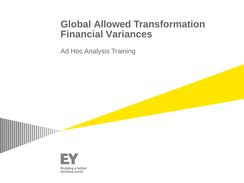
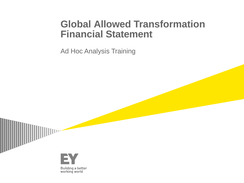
Variances: Variances -> Statement (129, 34)
